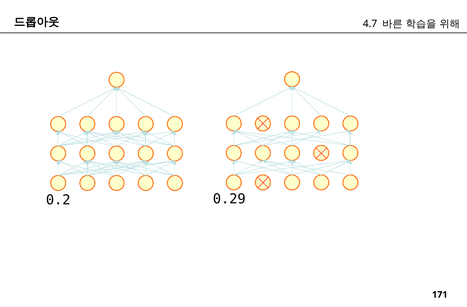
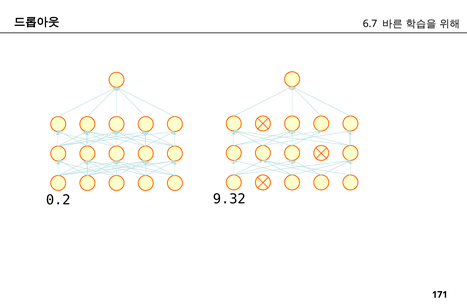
4.7: 4.7 -> 6.7 (370, 24)
0.29: 0.29 -> 9.32 (229, 199)
